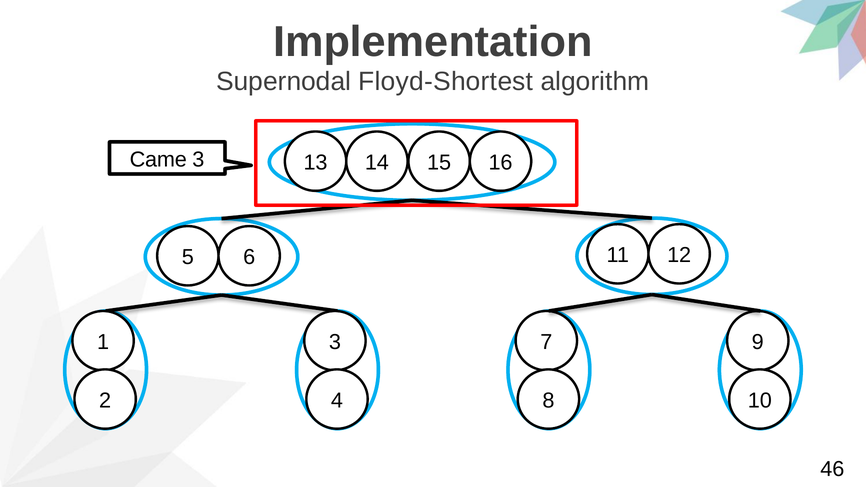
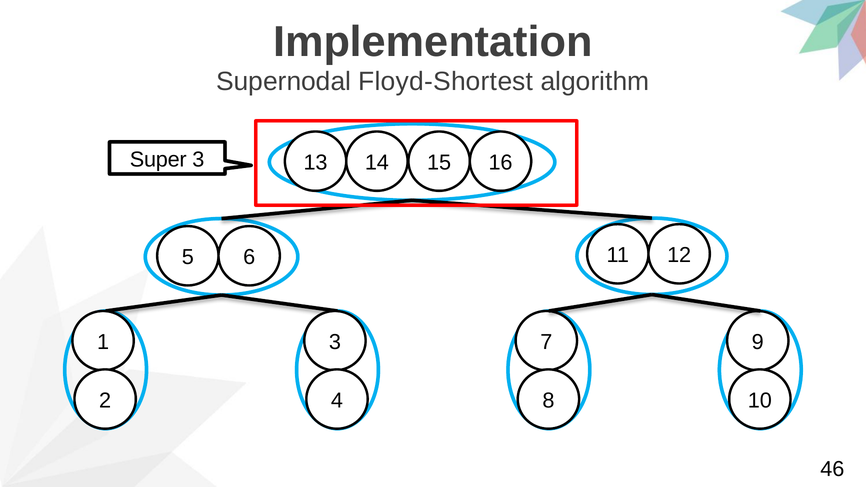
Came: Came -> Super (158, 160)
